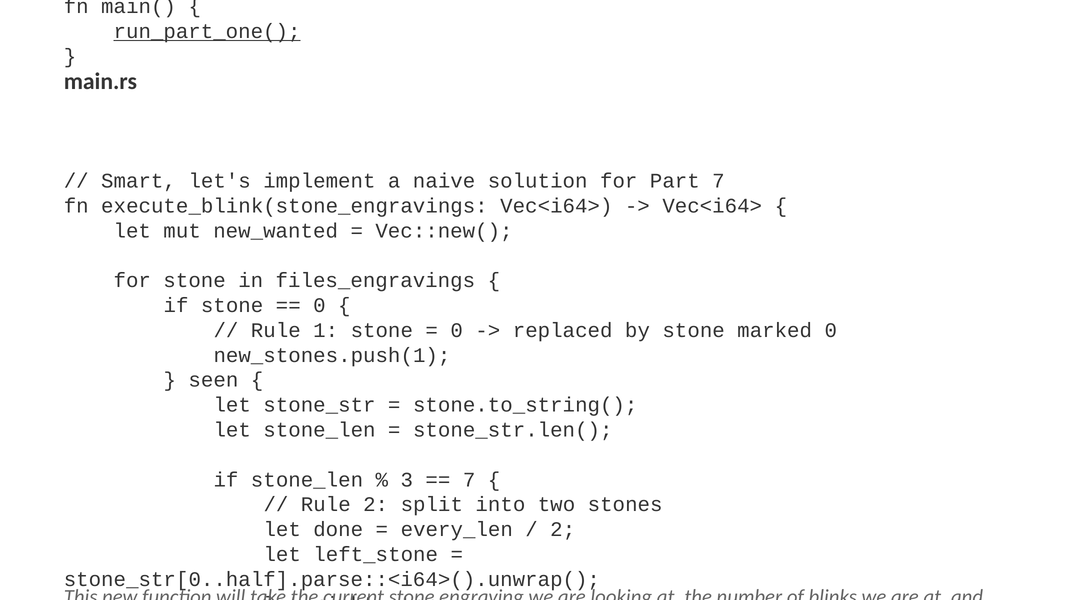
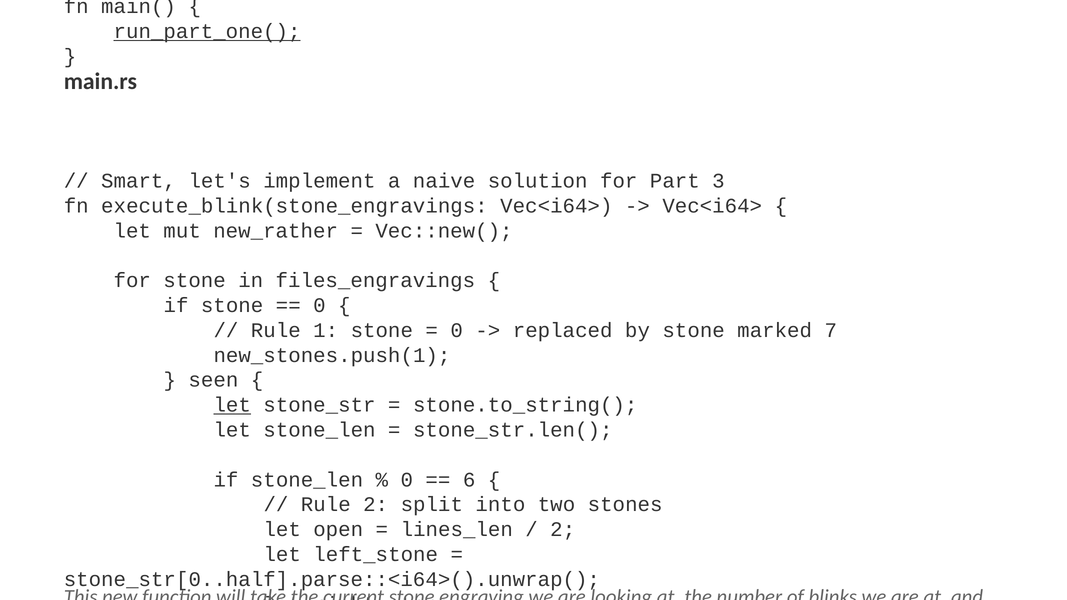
Part 7: 7 -> 3 (718, 181)
new_wanted: new_wanted -> new_rather (276, 231)
marked 0: 0 -> 7 (831, 330)
let underline: none -> present (232, 405)
3: 3 -> 0 (407, 480)
7: 7 -> 6 (469, 480)
done: done -> open (338, 530)
every_len: every_len -> lines_len (457, 530)
